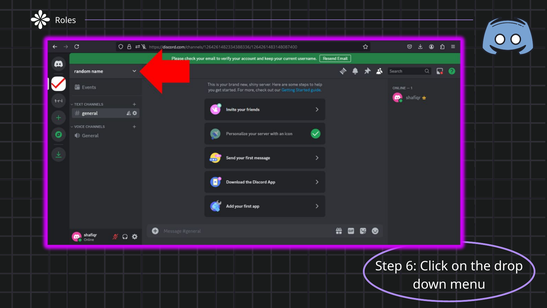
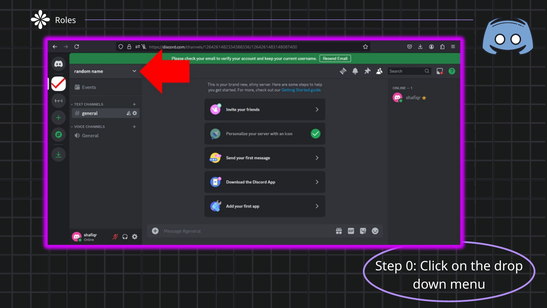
6: 6 -> 0 (411, 266)
